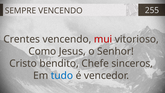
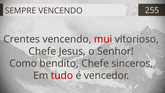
Como: Como -> Chefe (42, 51)
Cristo: Cristo -> Como (23, 63)
tudo colour: blue -> red (62, 75)
